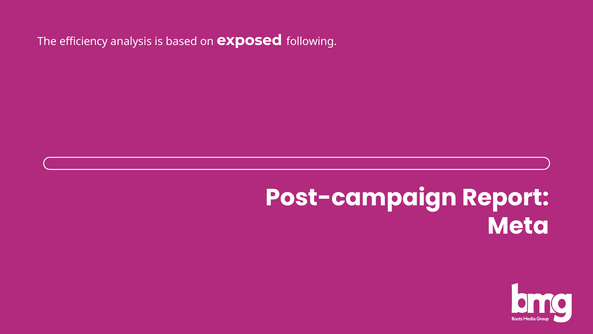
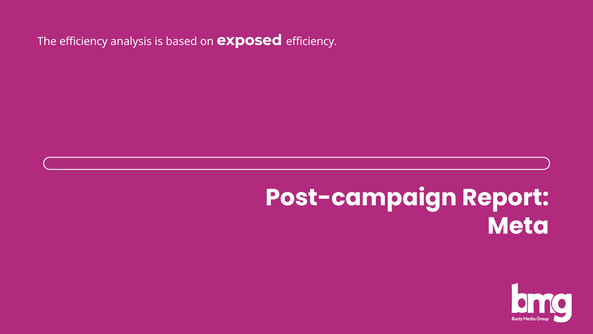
exposed following: following -> efficiency (312, 41)
